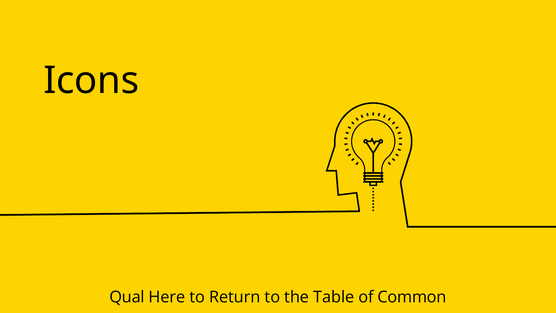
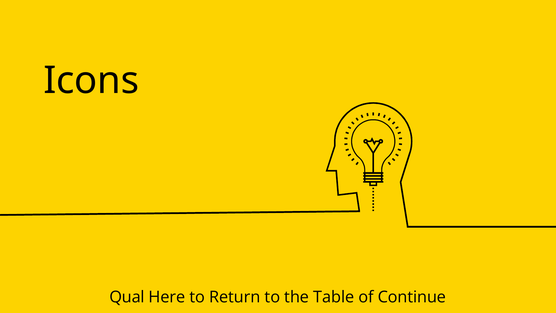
Common: Common -> Continue (412, 297)
